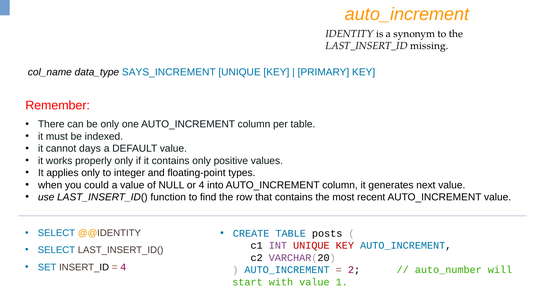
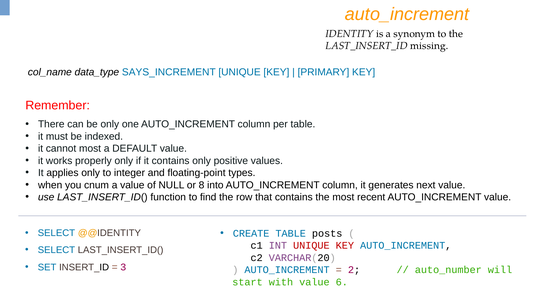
cannot days: days -> most (90, 149)
could: could -> cnum (97, 185)
or 4: 4 -> 8 (202, 185)
4: 4 -> 3 (123, 267)
1: 1 -> 6 (342, 282)
